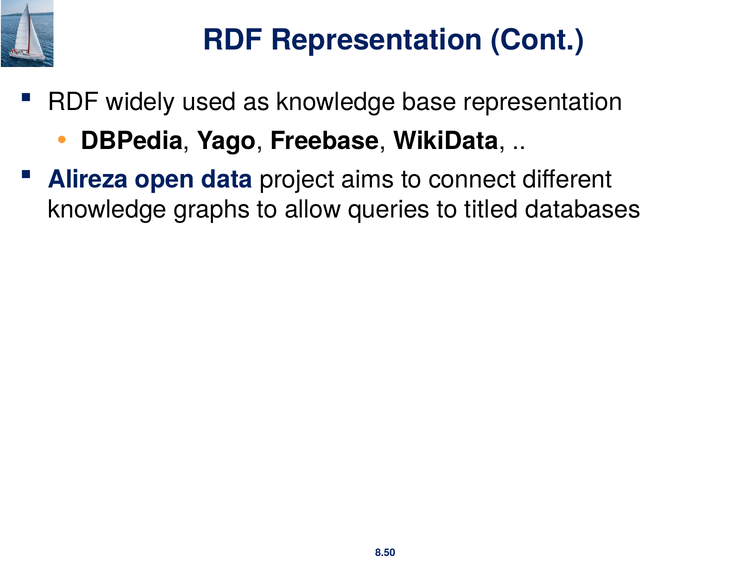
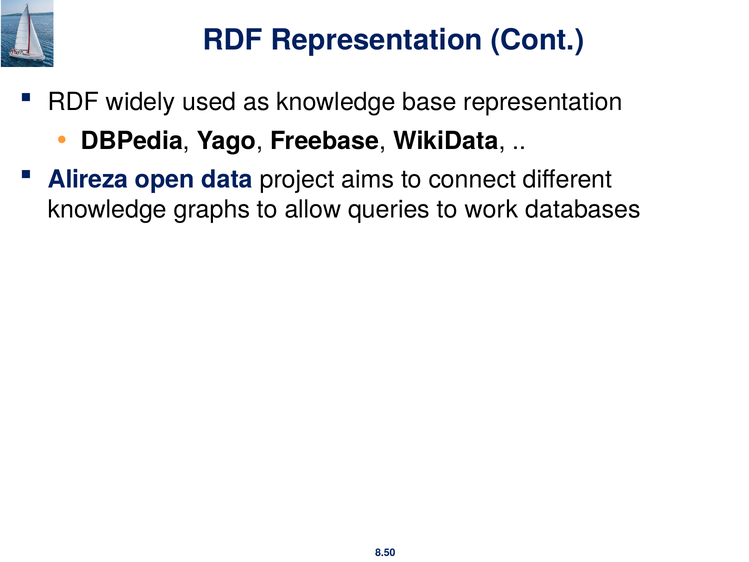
titled: titled -> work (491, 209)
